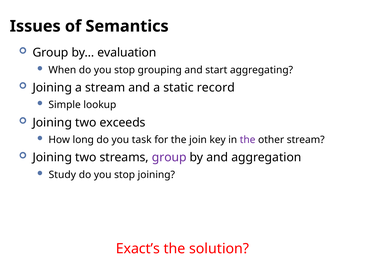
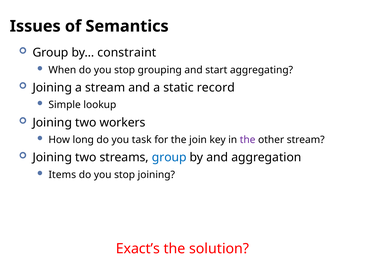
evaluation: evaluation -> constraint (127, 53)
exceeds: exceeds -> workers (123, 122)
group colour: purple -> blue (169, 157)
Study: Study -> Items (62, 175)
